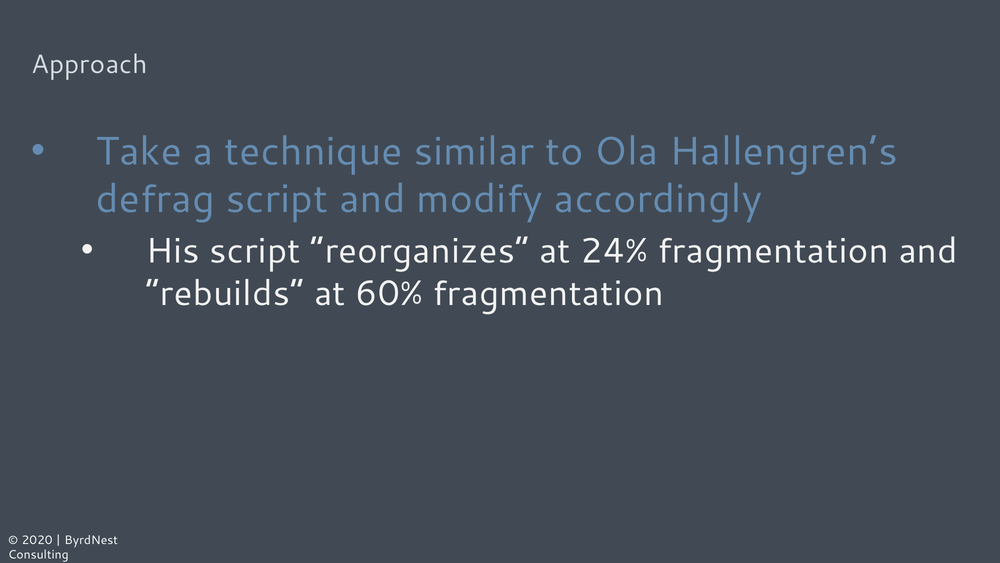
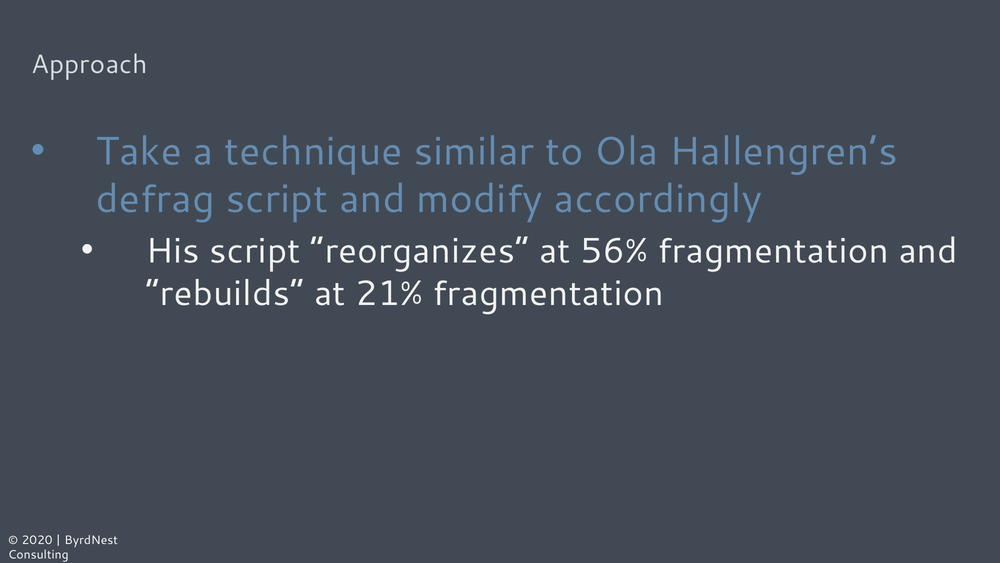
24%: 24% -> 56% (614, 251)
60%: 60% -> 21% (389, 293)
